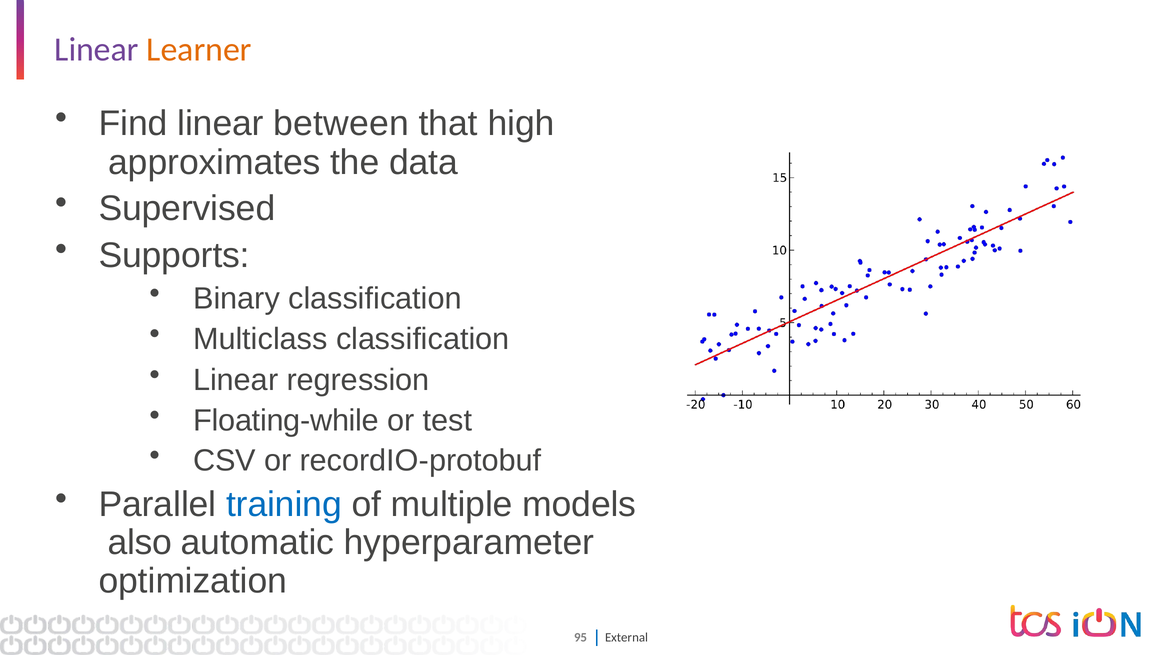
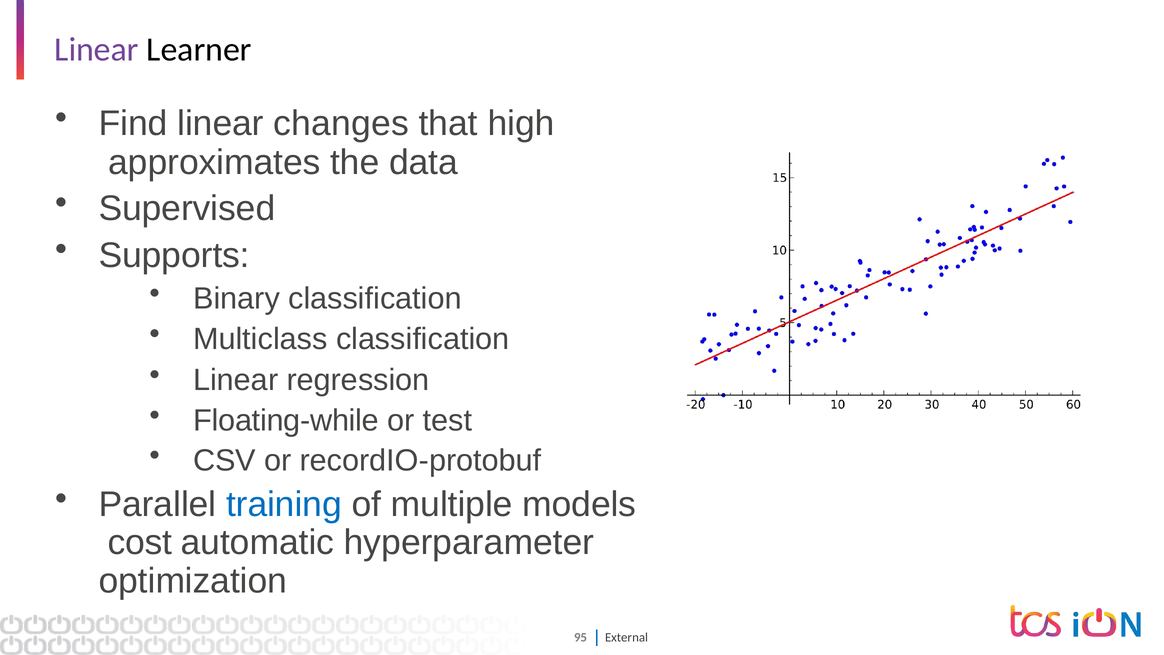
Learner colour: orange -> black (199, 50)
between: between -> changes (341, 124)
also: also -> cost (140, 543)
